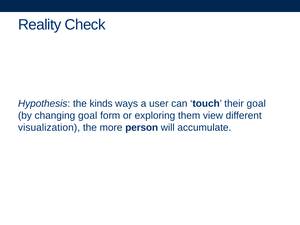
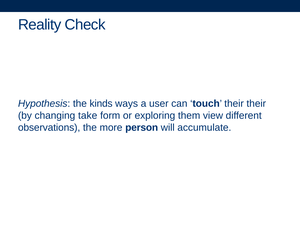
their goal: goal -> their (256, 104)
changing goal: goal -> take (88, 116)
visualization: visualization -> observations (49, 128)
